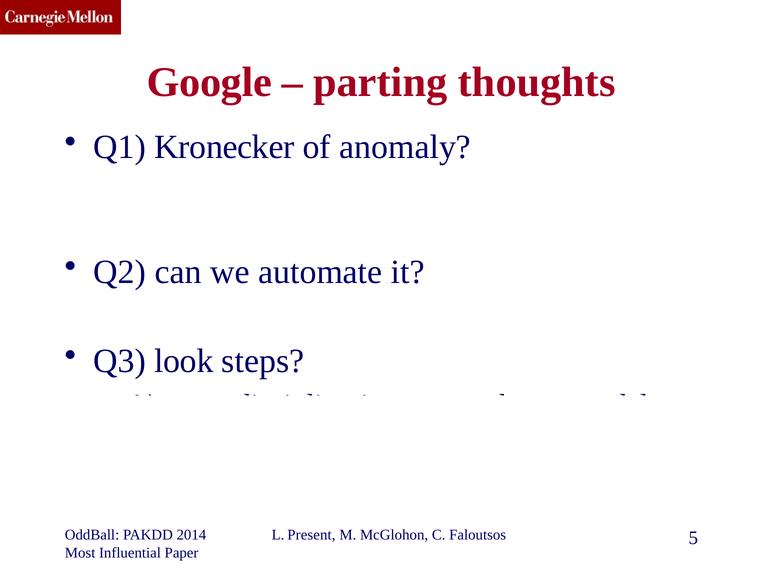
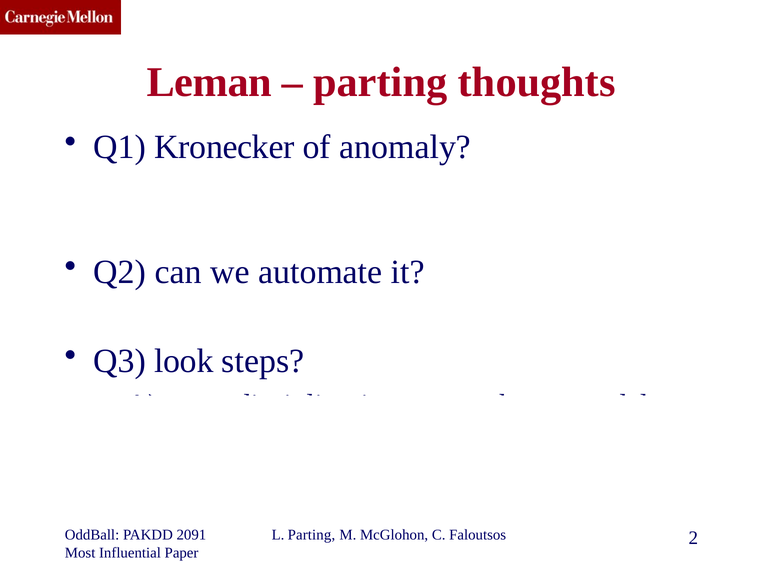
Google: Google -> Leman (209, 82)
2014: 2014 -> 2091 (191, 535)
L Present: Present -> Parting (311, 535)
5: 5 -> 2 (693, 538)
